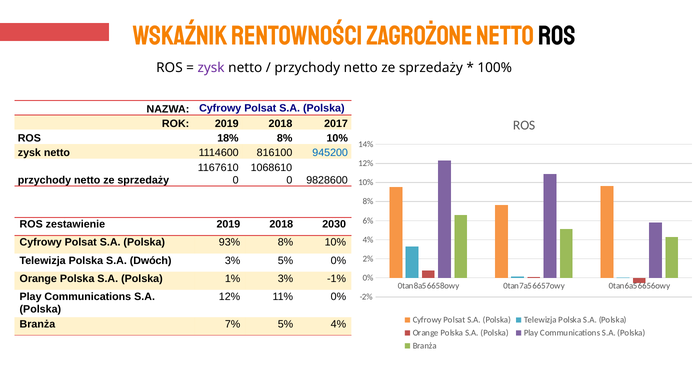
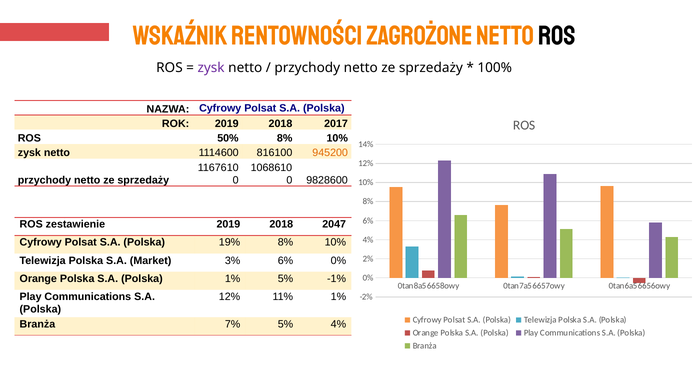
18%: 18% -> 50% (228, 139)
945200 colour: blue -> orange (330, 153)
2030: 2030 -> 2047 (334, 225)
93%: 93% -> 19% (230, 243)
Dwóch: Dwóch -> Market (151, 261)
3% 5%: 5% -> 6% (286, 261)
1% 3%: 3% -> 5% (286, 279)
11% 0%: 0% -> 1% (338, 297)
